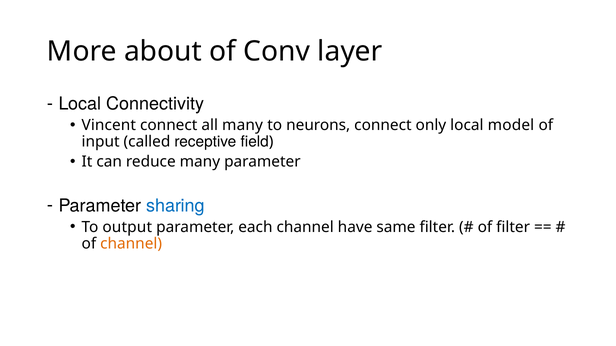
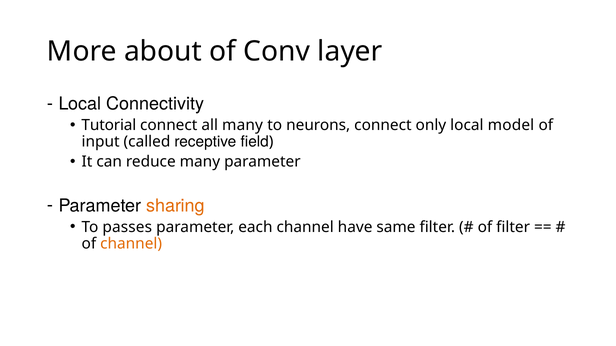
Vincent: Vincent -> Tutorial (109, 125)
sharing colour: blue -> orange (176, 206)
output: output -> passes (127, 227)
